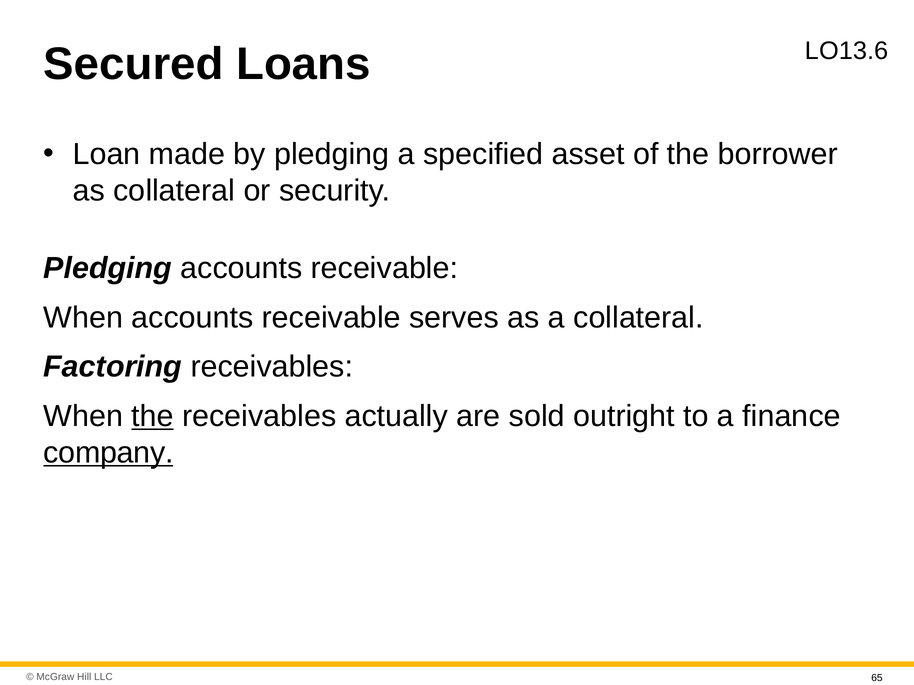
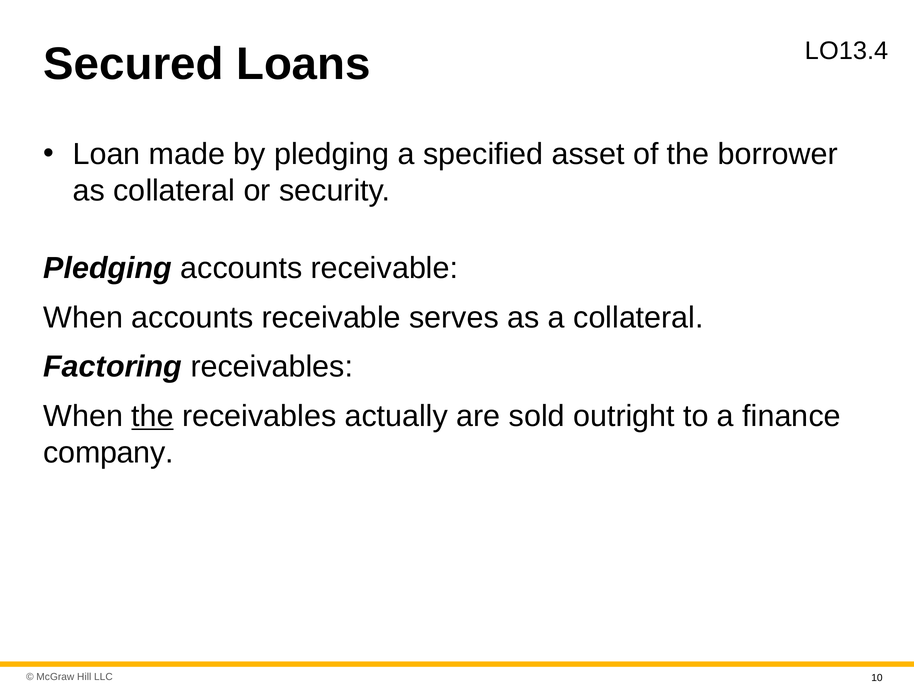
O13.6: O13.6 -> O13.4 (854, 51)
company underline: present -> none (108, 453)
65: 65 -> 10 (877, 678)
